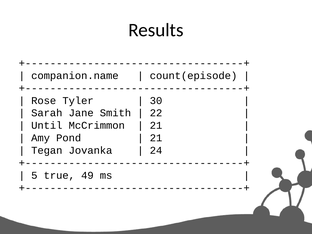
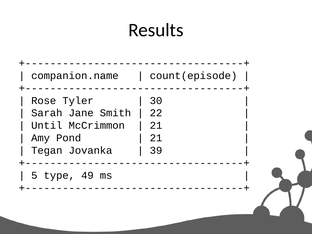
24: 24 -> 39 (156, 150)
true: true -> type (59, 175)
